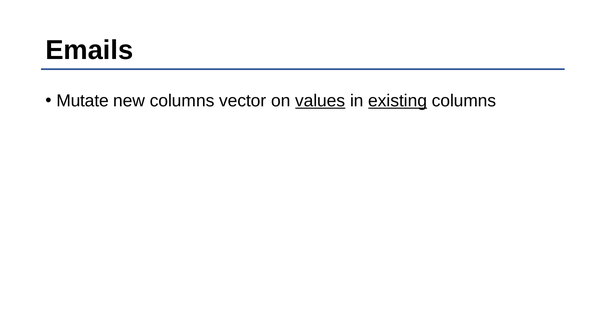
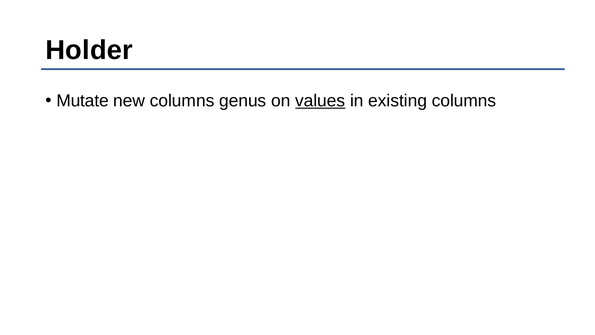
Emails: Emails -> Holder (89, 50)
vector: vector -> genus (243, 101)
existing underline: present -> none (398, 101)
